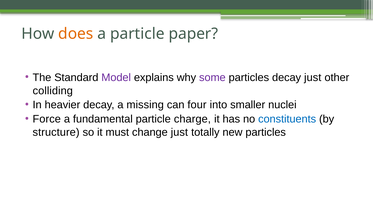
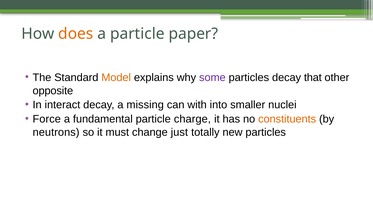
Model colour: purple -> orange (116, 78)
decay just: just -> that (313, 78)
colliding: colliding -> opposite (53, 91)
heavier: heavier -> interact (62, 105)
four: four -> with (197, 105)
constituents colour: blue -> orange (287, 119)
structure: structure -> neutrons (56, 132)
